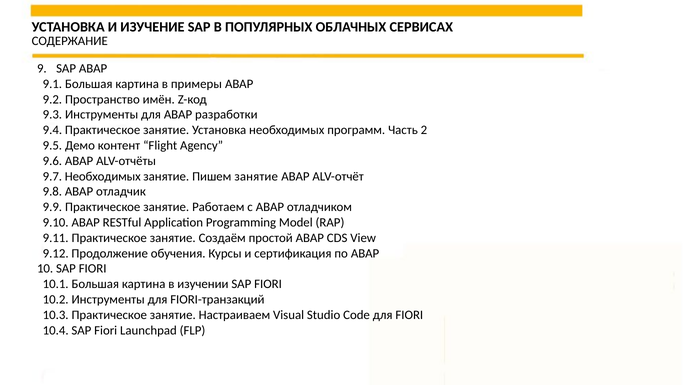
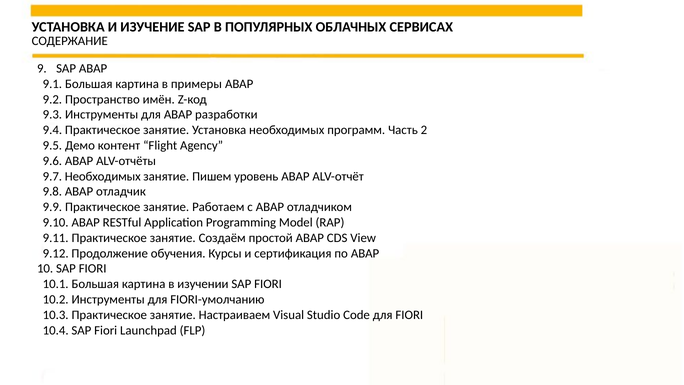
Пишем занятие: занятие -> уровень (256, 176)
FIORI-транзакций: FIORI-транзакций -> FIORI-умолчанию (217, 299)
